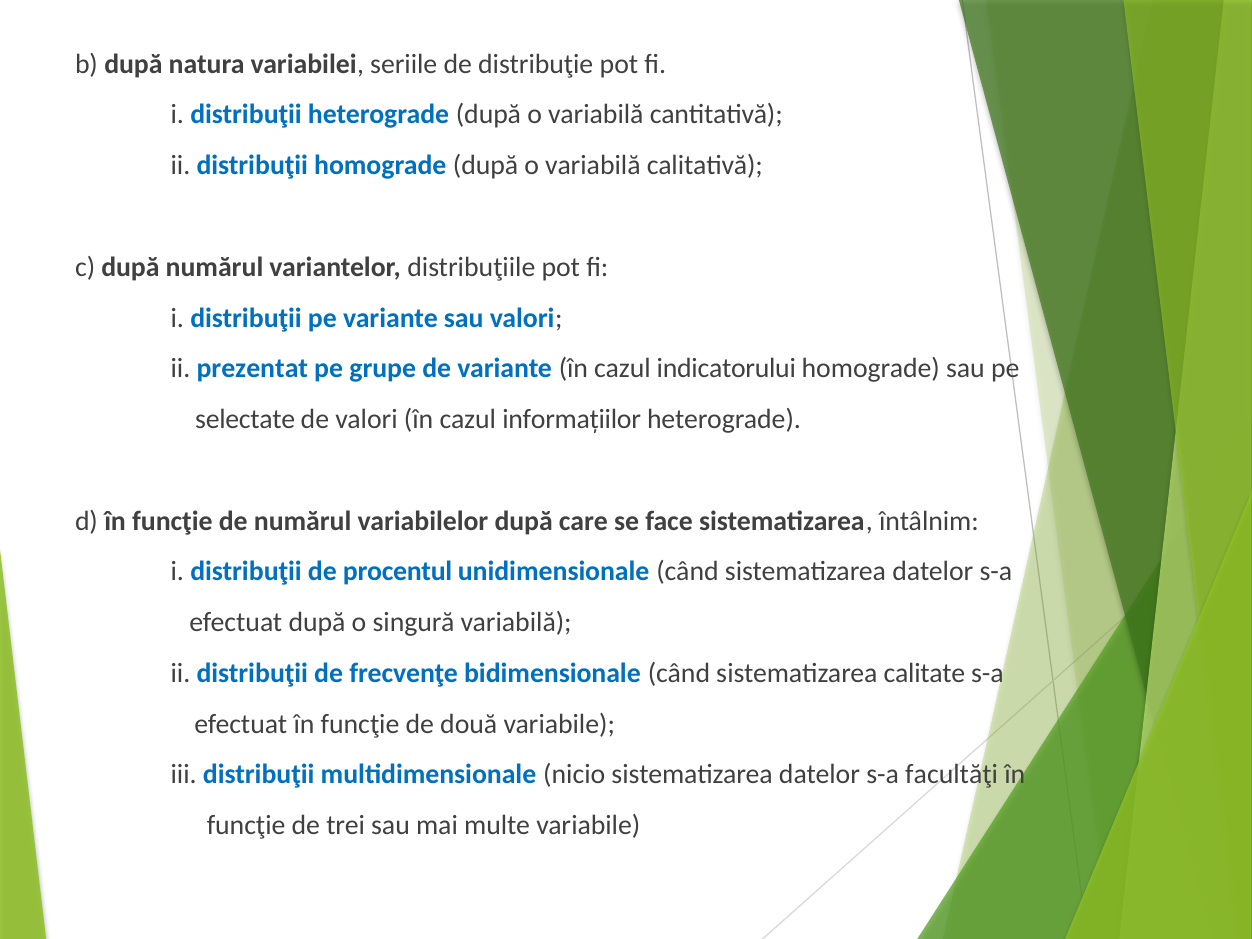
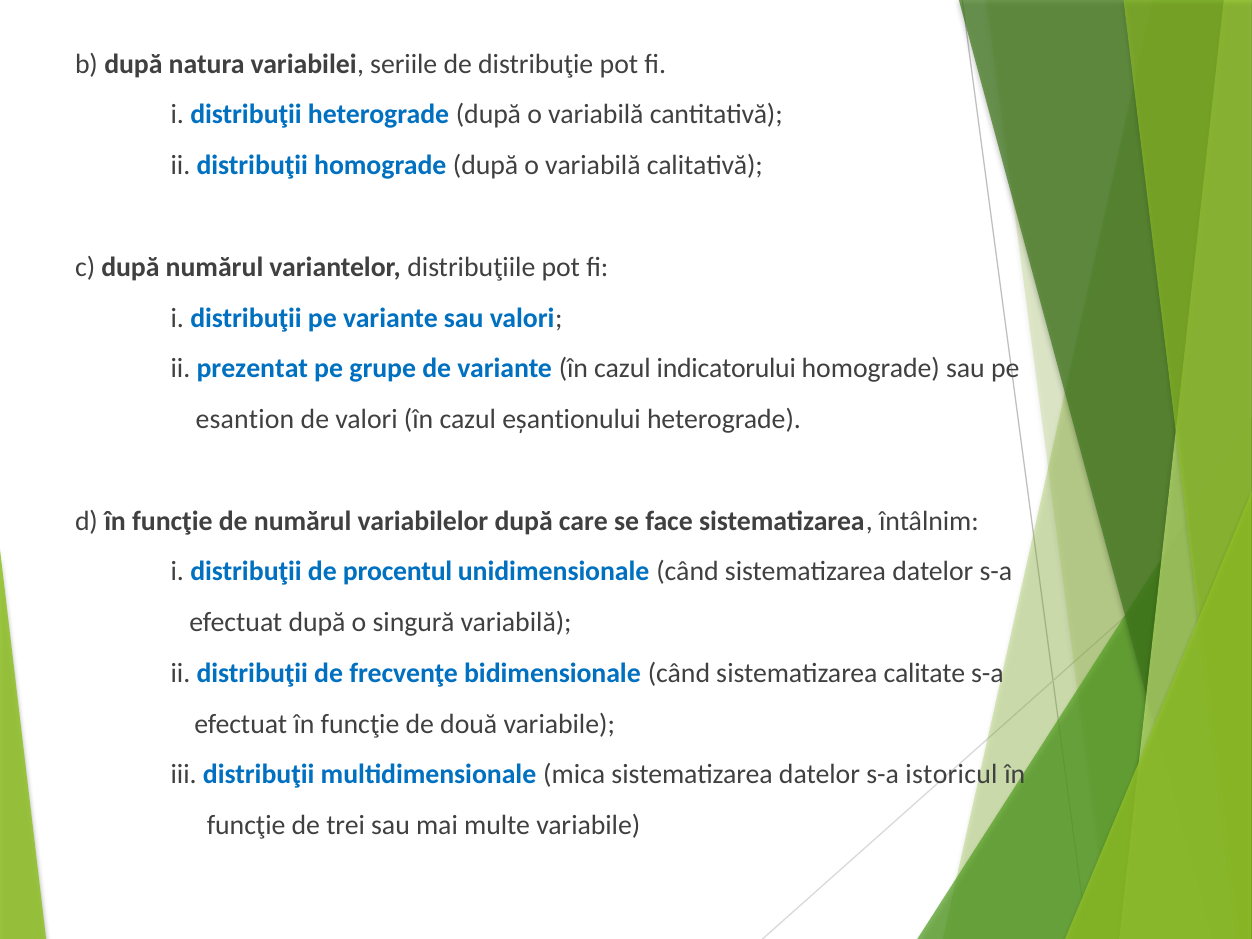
selectate: selectate -> esantion (245, 419)
informațiilor: informațiilor -> eșantionului (572, 419)
nicio: nicio -> mica (574, 775)
facultăţi: facultăţi -> istoricul (951, 775)
